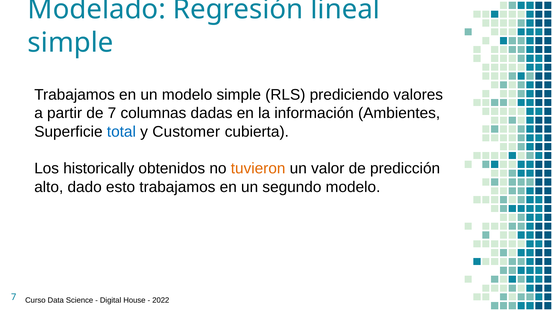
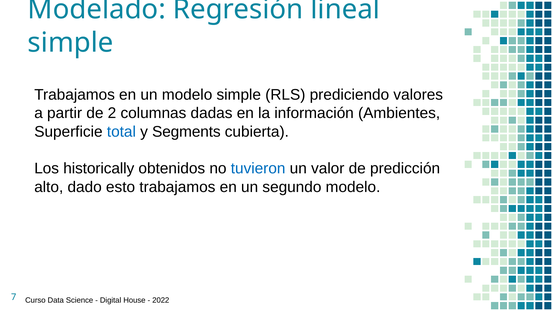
de 7: 7 -> 2 (112, 113)
Customer: Customer -> Segments (186, 132)
tuvieron colour: orange -> blue (258, 169)
